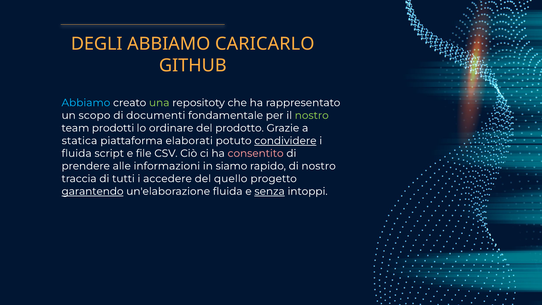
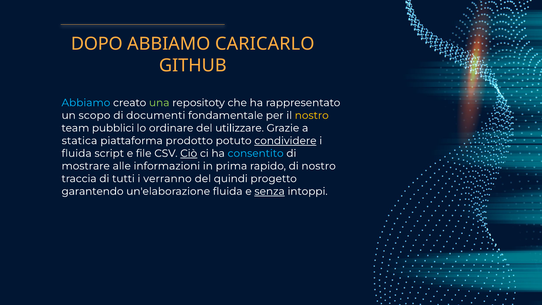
DEGLI: DEGLI -> DOPO (97, 44)
nostro colour: light green -> yellow (312, 115)
prodotti: prodotti -> pubblici (113, 128)
prodotto: prodotto -> utilizzare (240, 128)
elaborati: elaborati -> prodotto (189, 141)
Ciò underline: none -> present (189, 153)
consentito colour: pink -> light blue (256, 153)
prendere: prendere -> mostrare (86, 166)
siamo: siamo -> prima (231, 166)
accedere: accedere -> verranno (167, 179)
quello: quello -> quindi (231, 179)
garantendo underline: present -> none (93, 191)
